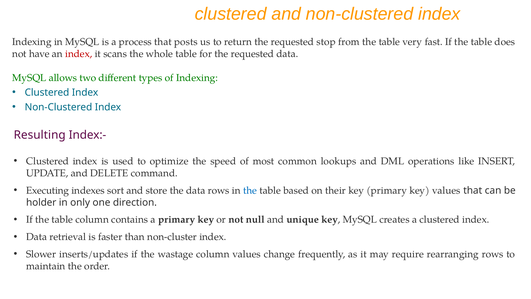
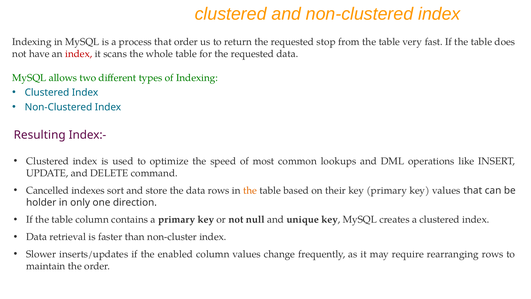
that posts: posts -> order (186, 42)
Executing: Executing -> Cancelled (48, 190)
the colour: blue -> orange (250, 190)
wastage: wastage -> enabled (175, 254)
